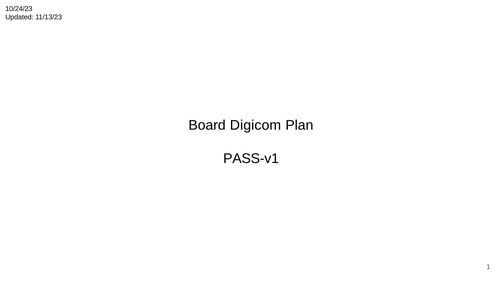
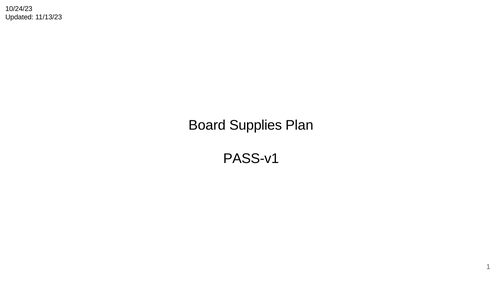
Digicom: Digicom -> Supplies (256, 125)
